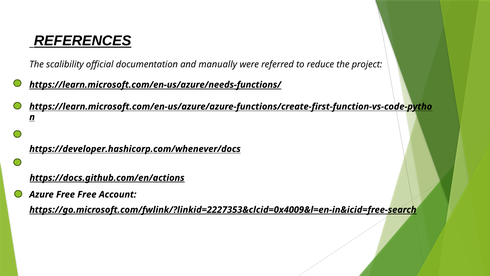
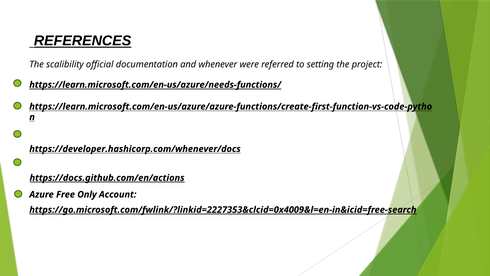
manually: manually -> whenever (218, 64)
reduce: reduce -> setting (320, 64)
Free Free: Free -> Only (87, 194)
